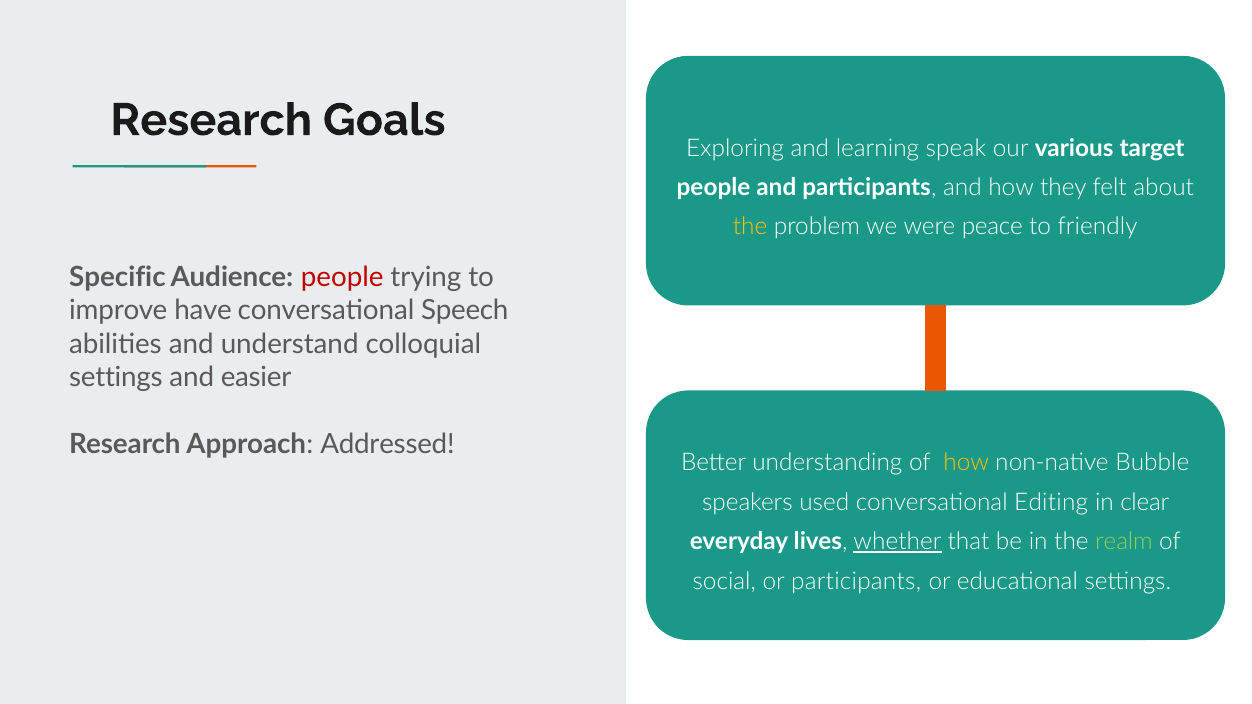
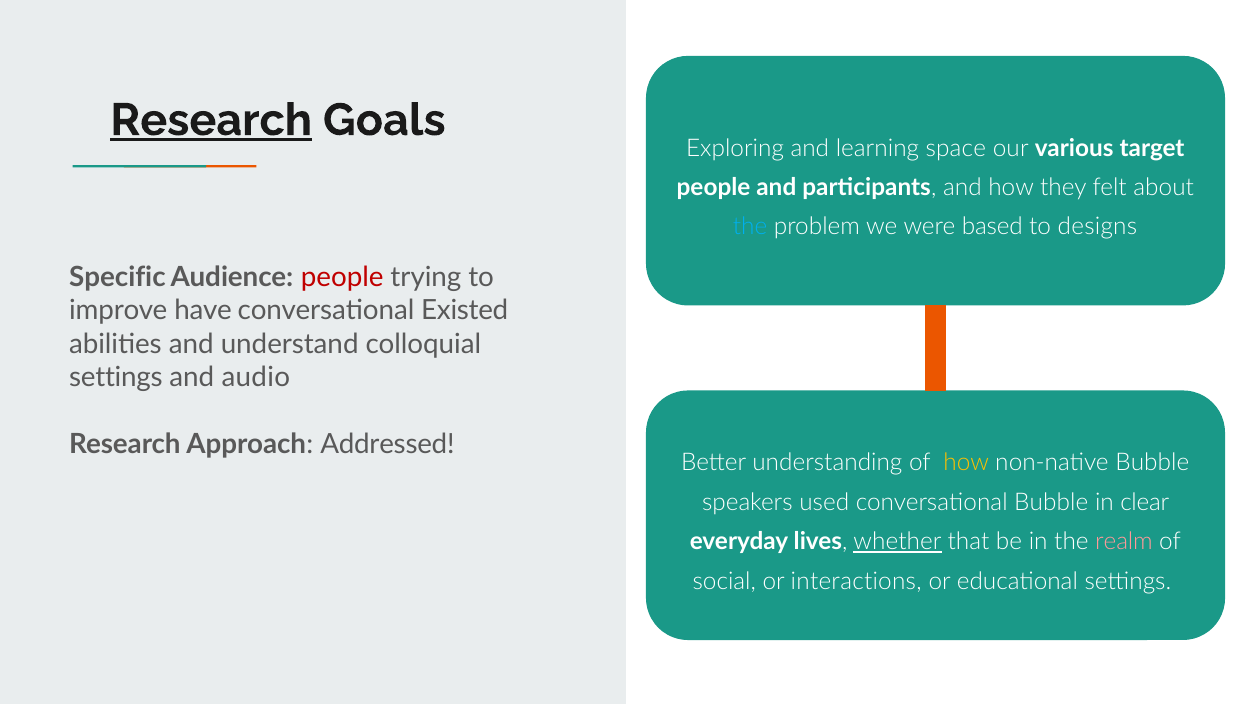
Research underline: none -> present (211, 120)
speak: speak -> space (956, 148)
the colour: yellow -> light blue (750, 227)
peace: peace -> based (992, 227)
friendly: friendly -> designs (1097, 227)
Speech: Speech -> Existed (465, 311)
easier: easier -> audio (256, 377)
conversational Editing: Editing -> Bubble (1051, 502)
realm colour: light green -> pink (1124, 542)
or participants: participants -> interactions (856, 581)
